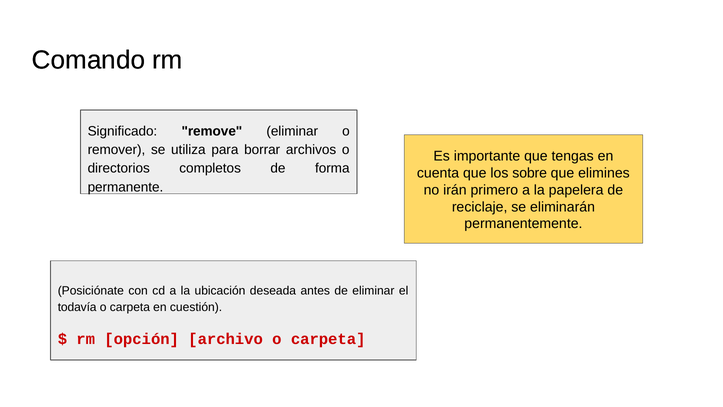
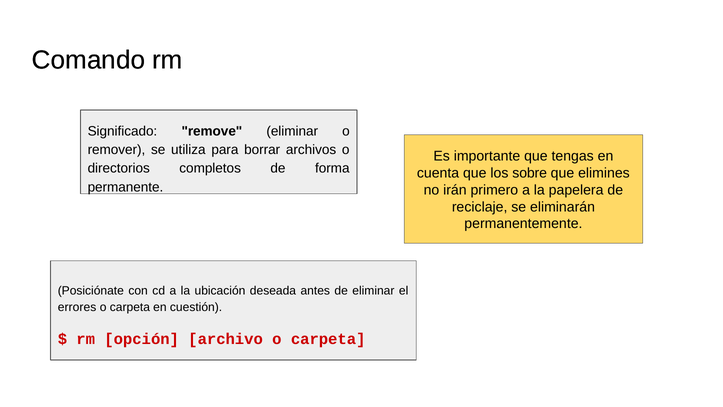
todavía: todavía -> errores (77, 307)
